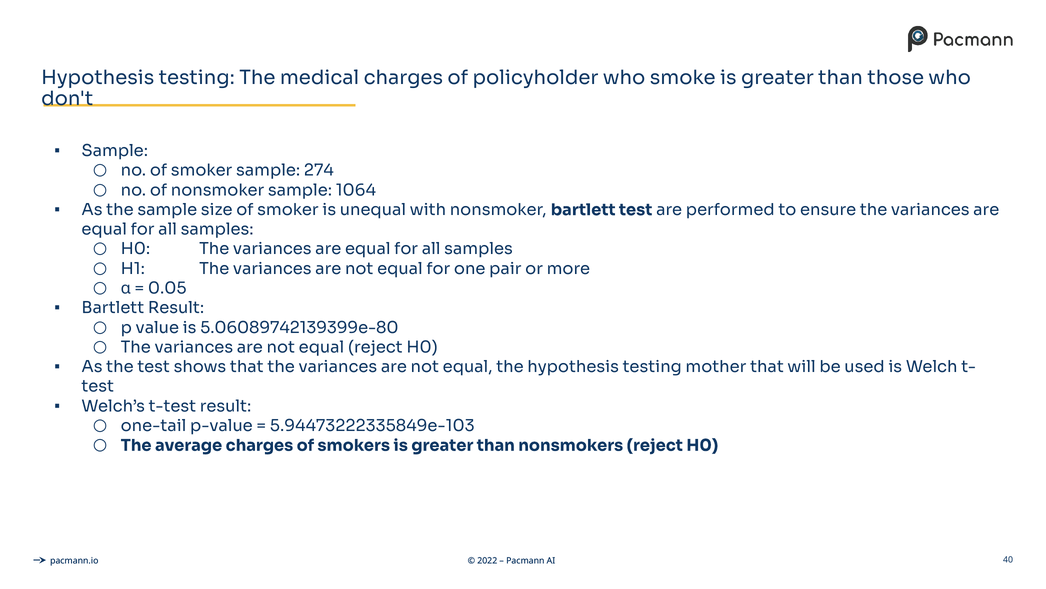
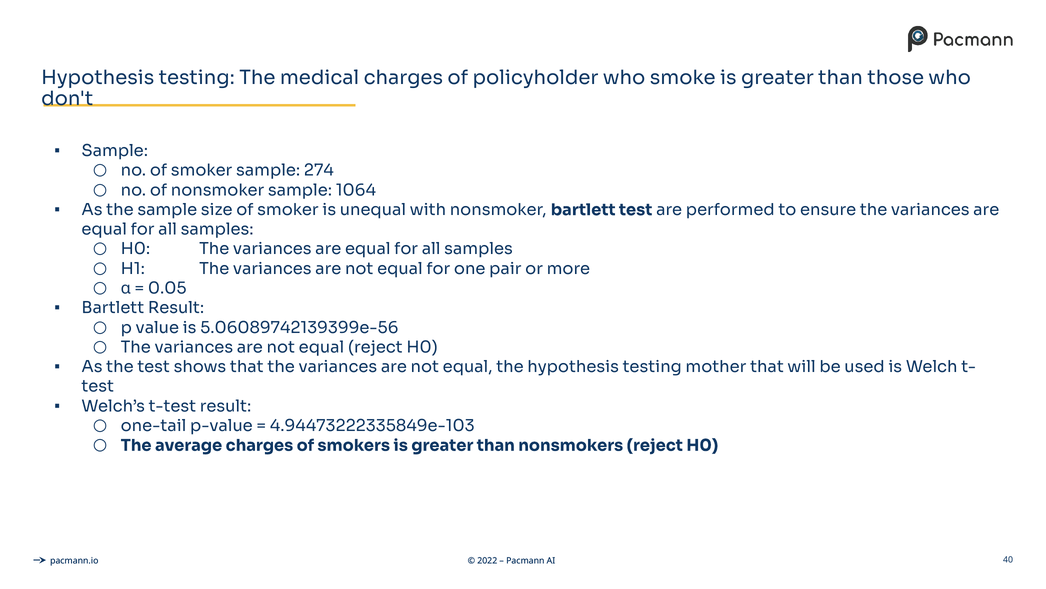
5.06089742139399e-80: 5.06089742139399e-80 -> 5.06089742139399e-56 (299, 327)
5.94473222335849e-103: 5.94473222335849e-103 -> 4.94473222335849e-103 (372, 425)
